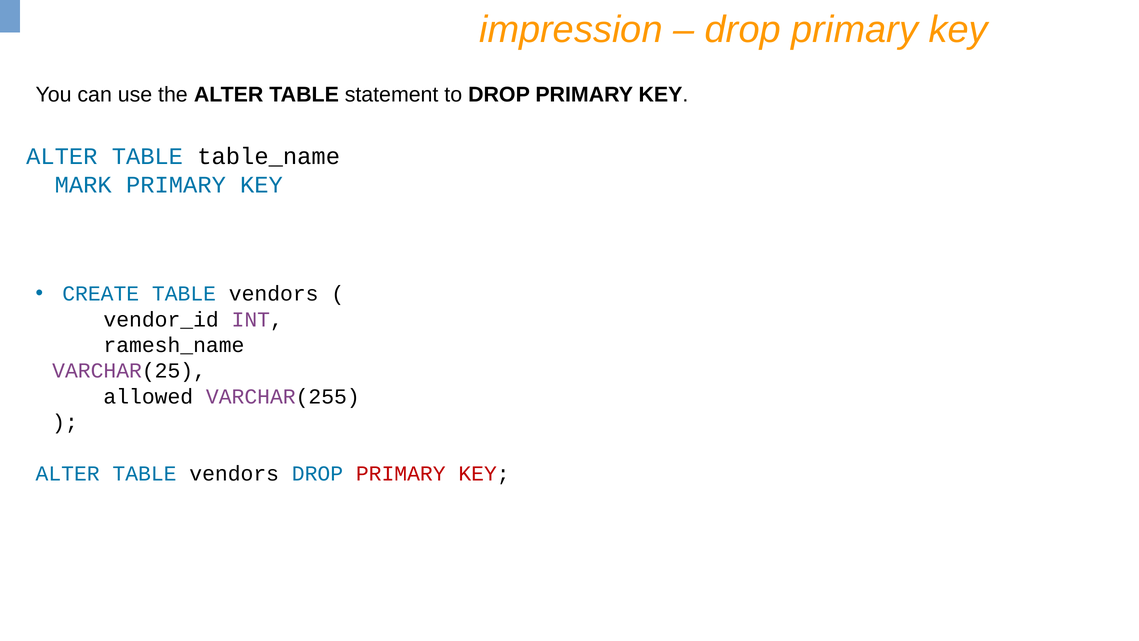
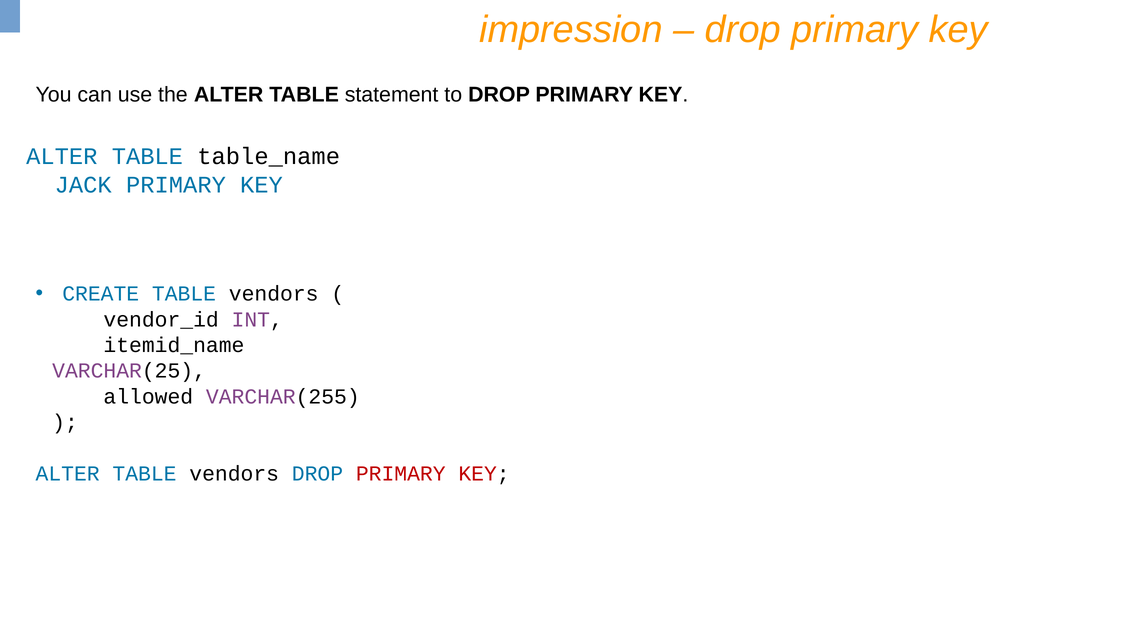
MARK: MARK -> JACK (83, 185)
ramesh_name: ramesh_name -> itemid_name (174, 345)
